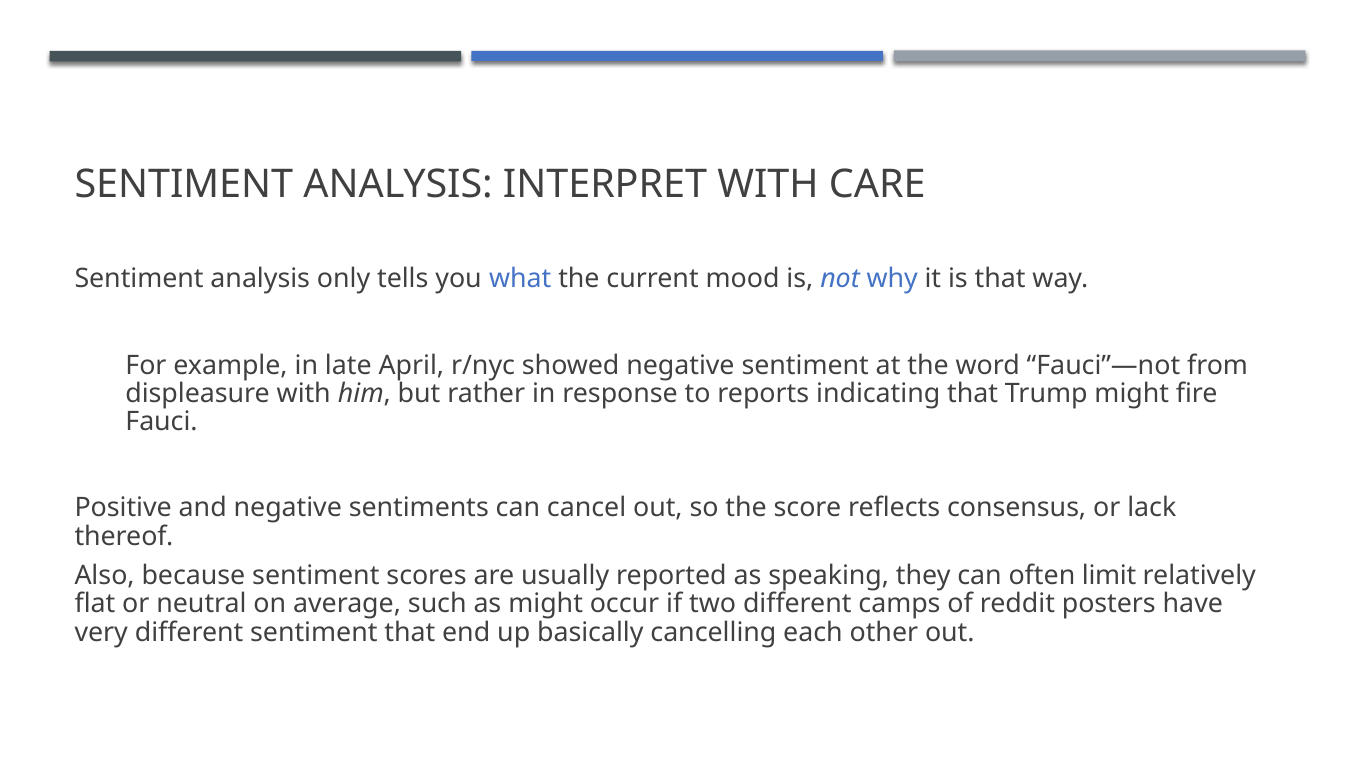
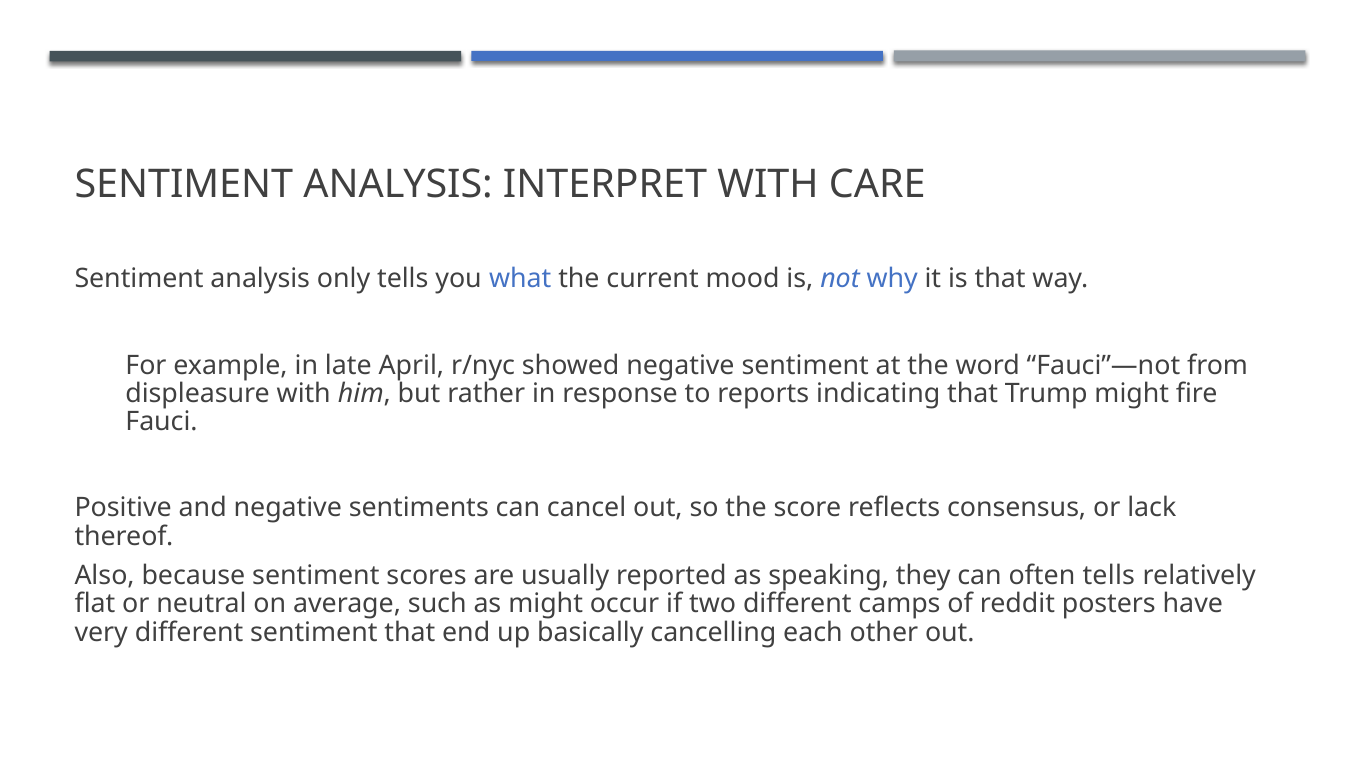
often limit: limit -> tells (1109, 576)
